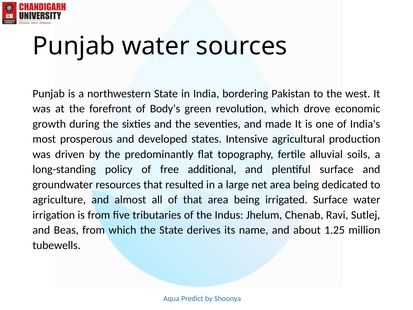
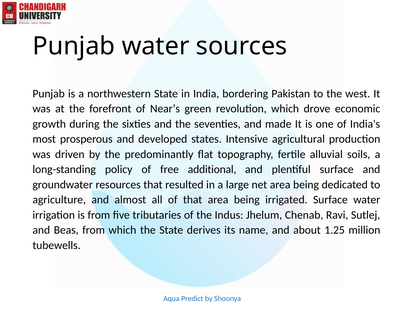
Body’s: Body’s -> Near’s (165, 109)
